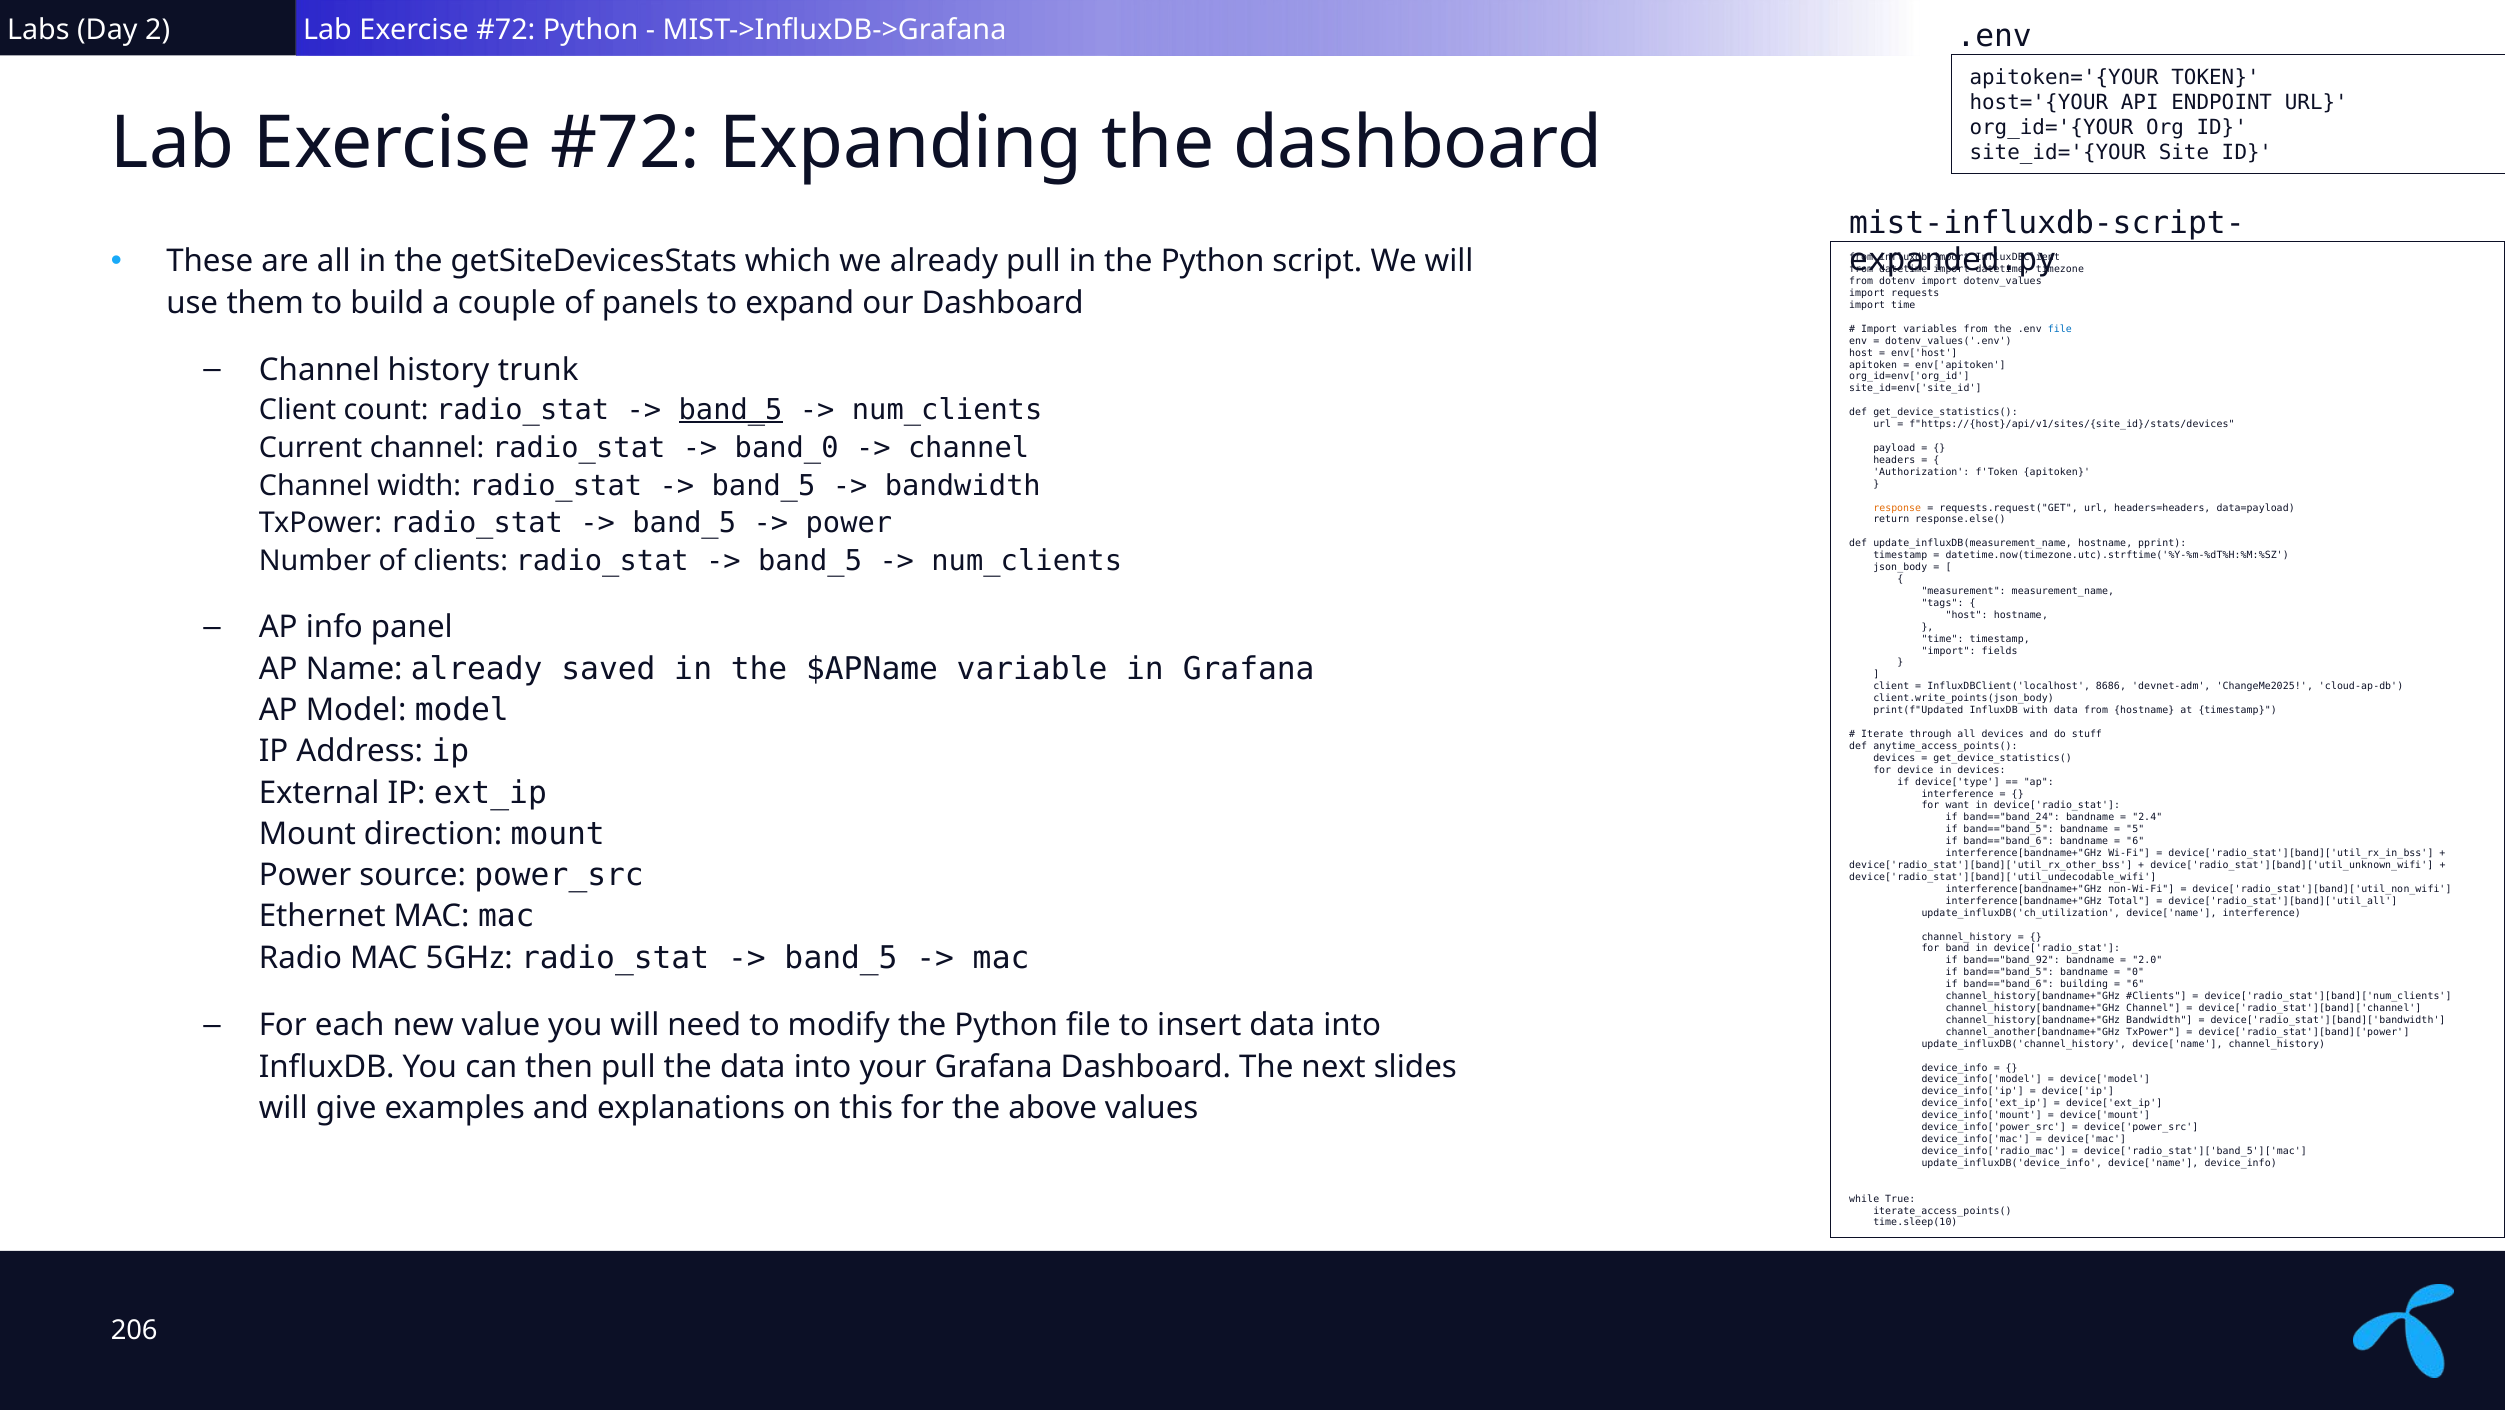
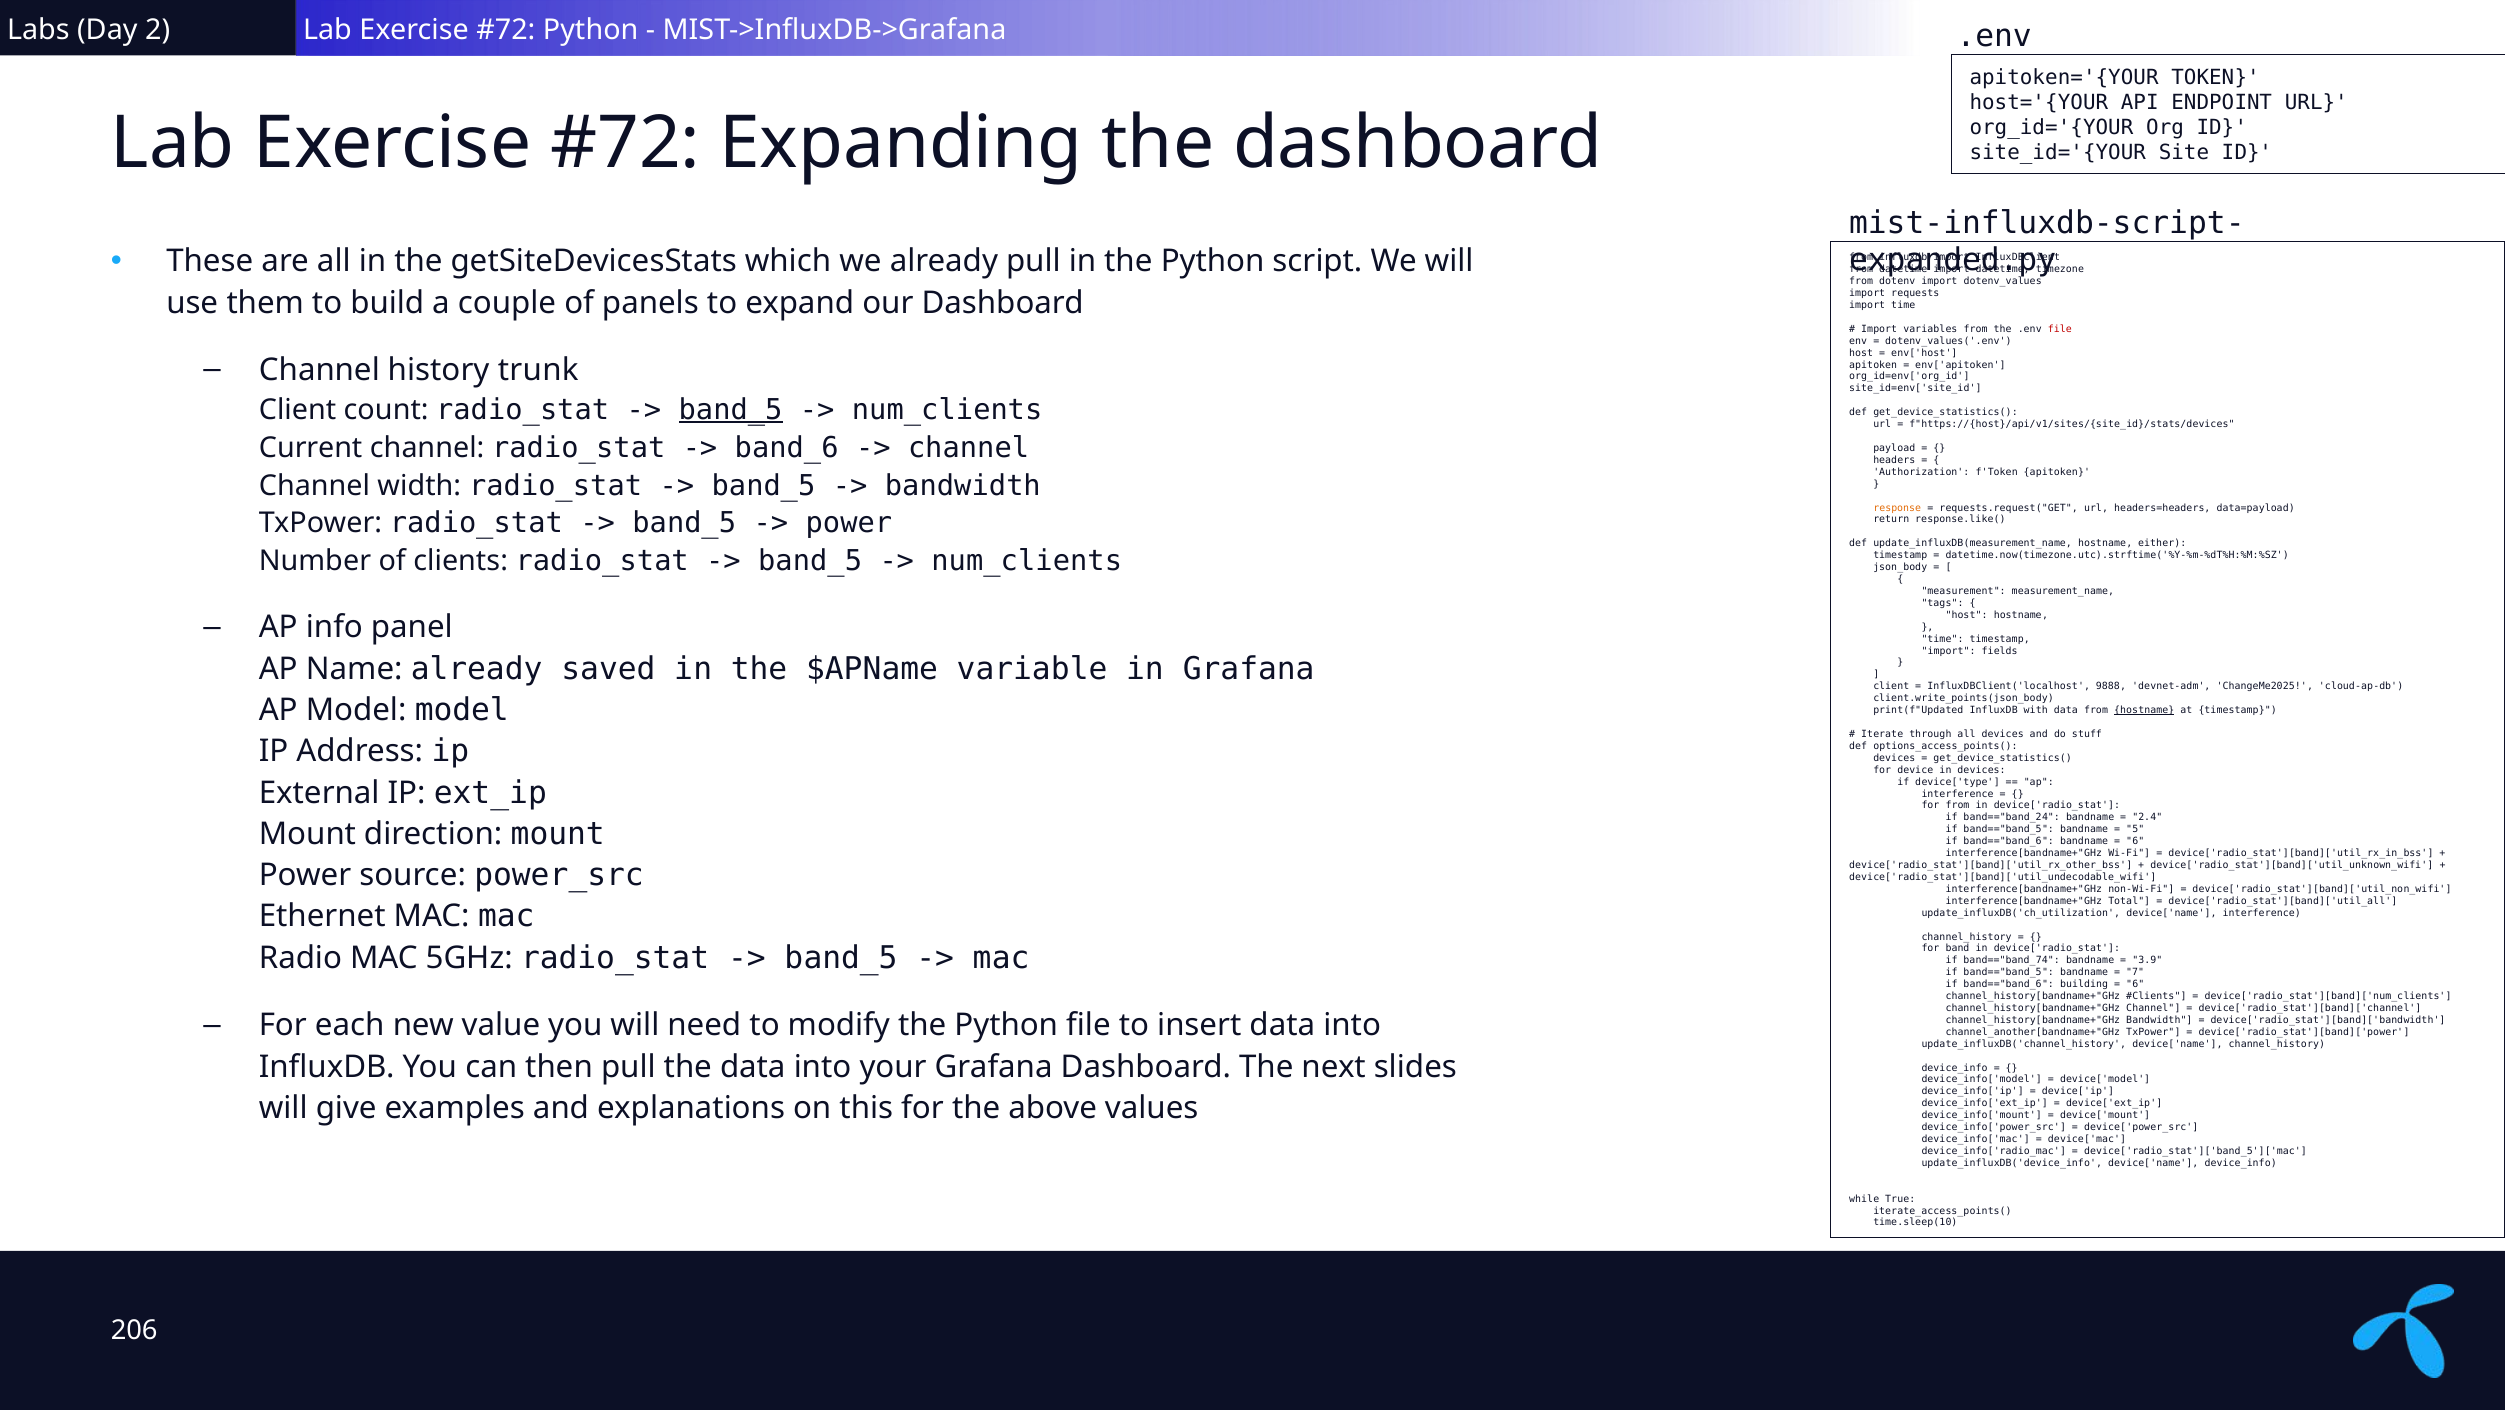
file colour: blue -> red (2060, 329)
band_0: band_0 -> band_6 (787, 447)
response.else(: response.else( -> response.like( (1960, 519)
pprint: pprint -> either (2162, 543)
8686: 8686 -> 9888 (2111, 686)
hostname underline: none -> present (2144, 710)
anytime_access_points(: anytime_access_points( -> options_access_points( (1945, 746)
for want: want -> from (1958, 805)
band=="band_92: band=="band_92 -> band=="band_74 (2012, 960)
2.0: 2.0 -> 3.9 (2147, 960)
0: 0 -> 7 (2135, 972)
